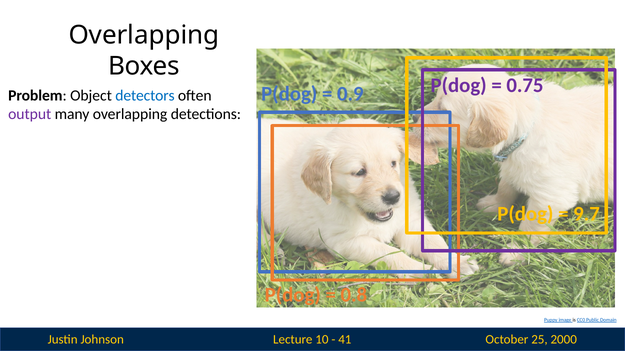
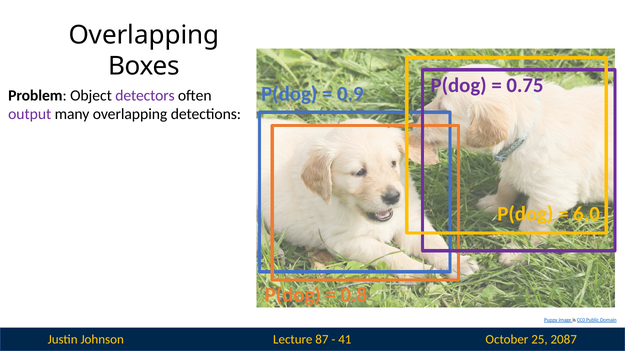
detectors colour: blue -> purple (145, 96)
9.7: 9.7 -> 6.0 (587, 214)
10: 10 -> 87 (322, 340)
2000: 2000 -> 2087 (564, 340)
